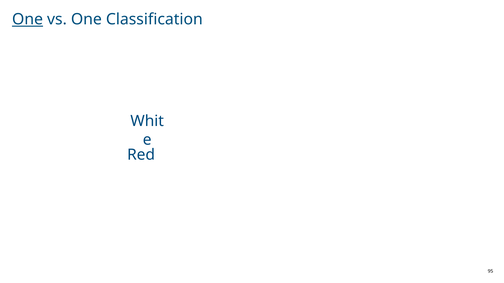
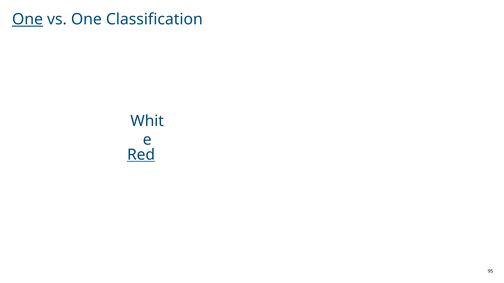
Red underline: none -> present (141, 155)
